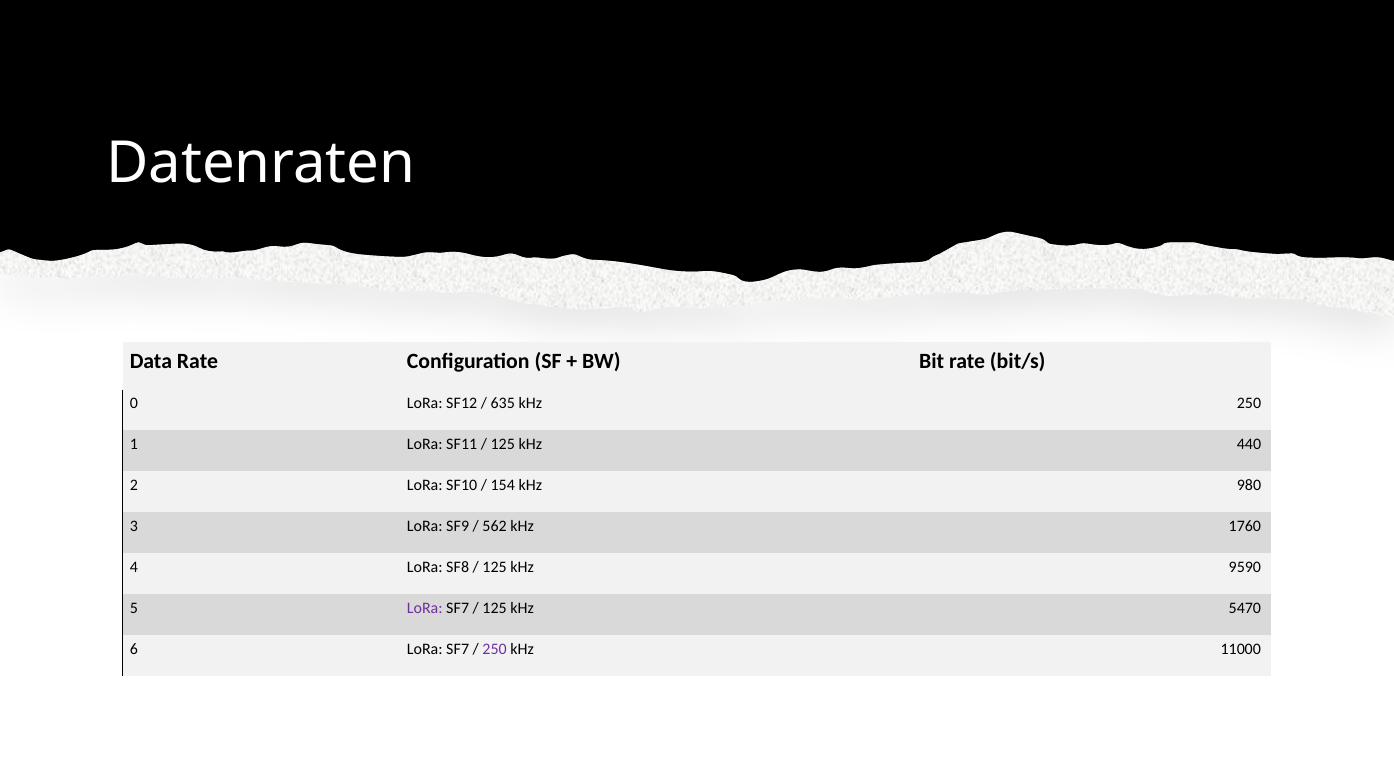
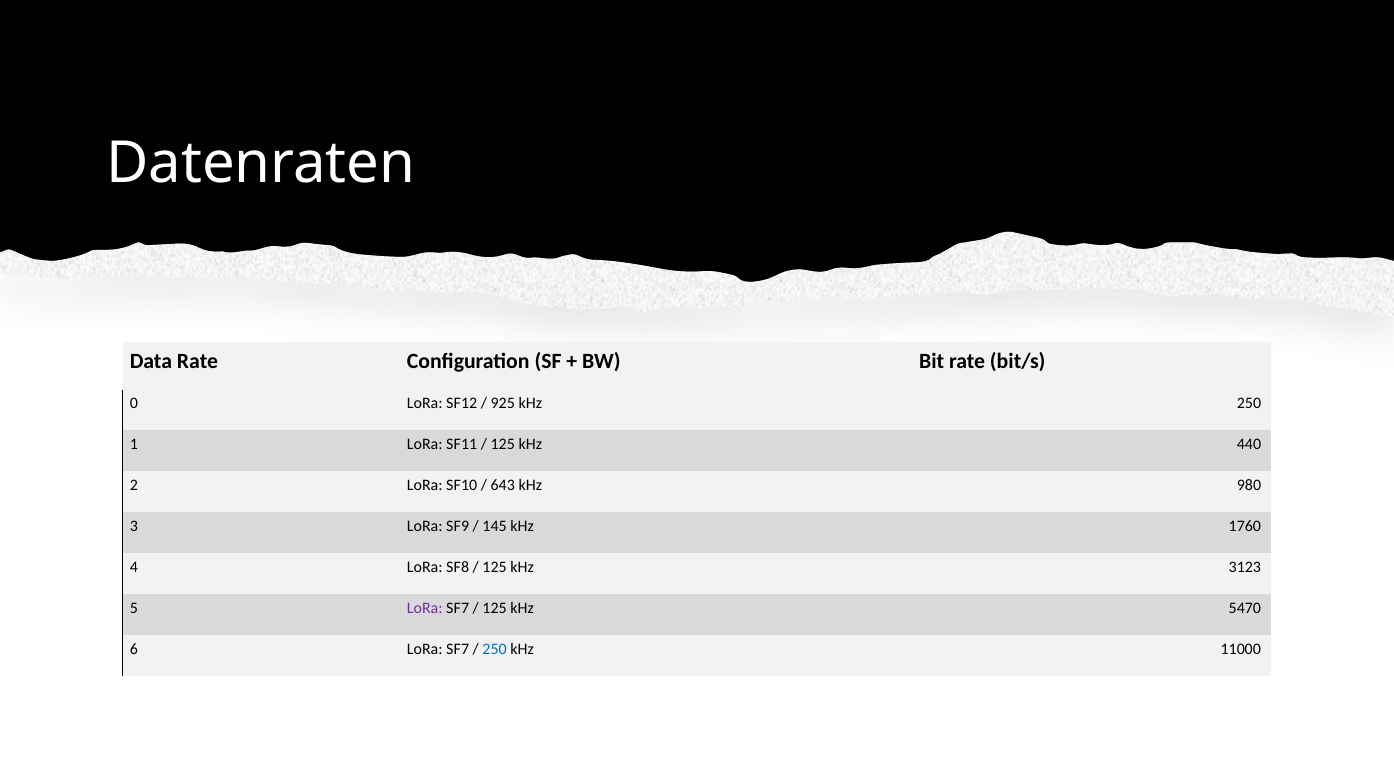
635: 635 -> 925 (503, 404)
154: 154 -> 643 (503, 485)
562: 562 -> 145 (495, 526)
9590: 9590 -> 3123 (1245, 567)
250 colour: purple -> blue (495, 649)
